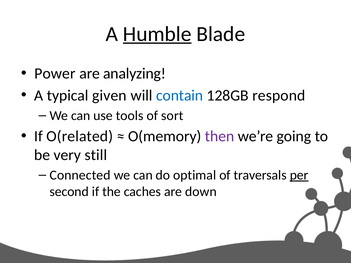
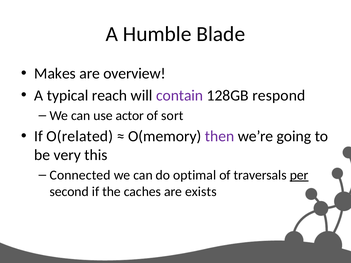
Humble underline: present -> none (157, 34)
Power: Power -> Makes (55, 74)
analyzing: analyzing -> overview (134, 74)
given: given -> reach (110, 95)
contain colour: blue -> purple (180, 95)
tools: tools -> actor (130, 116)
still: still -> this (96, 155)
down: down -> exists (201, 192)
